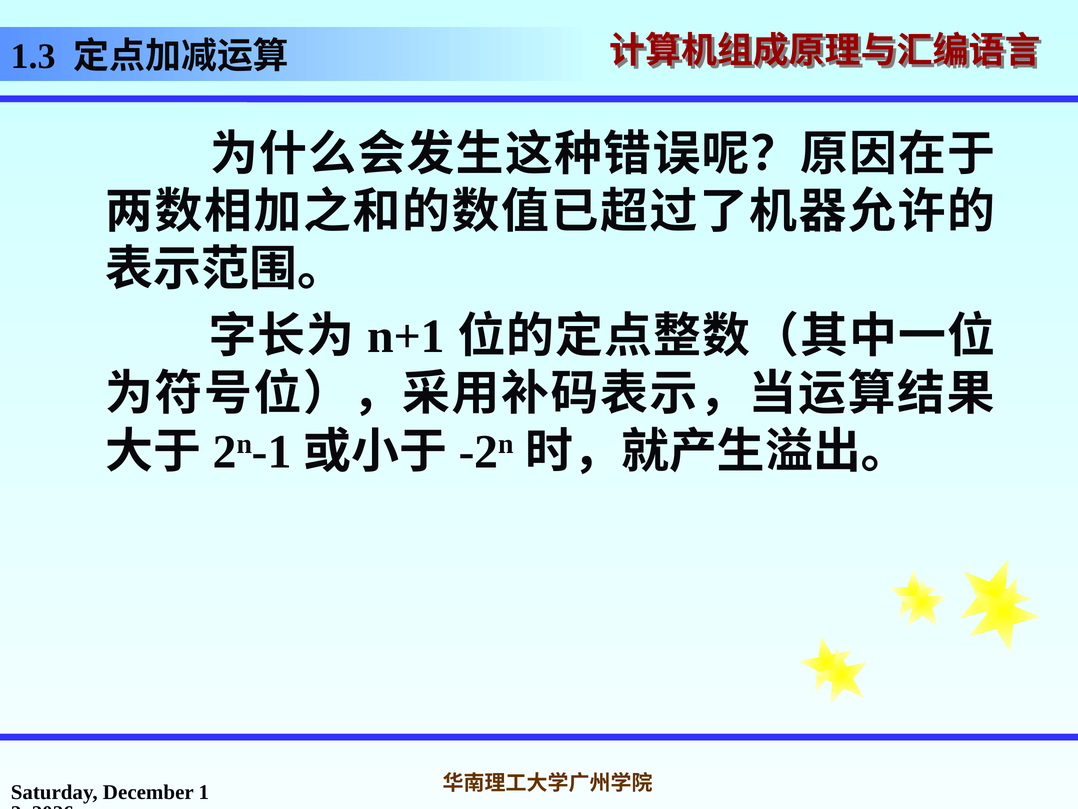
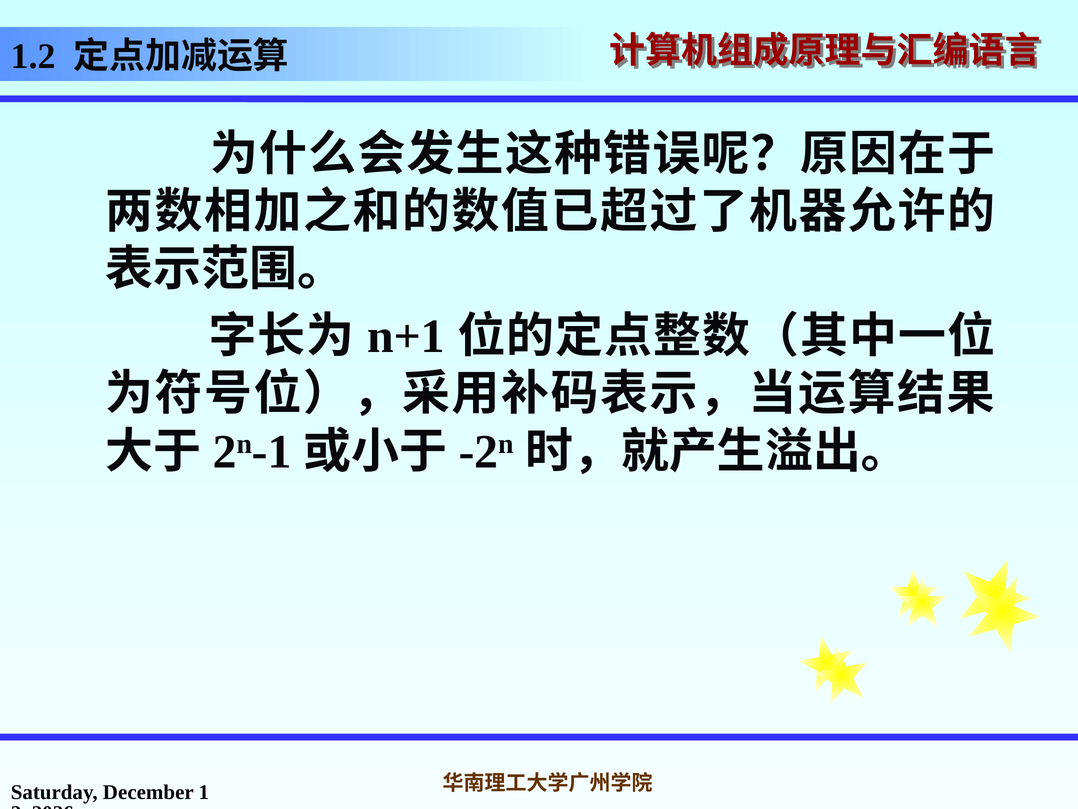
1.3: 1.3 -> 1.2 (33, 56)
